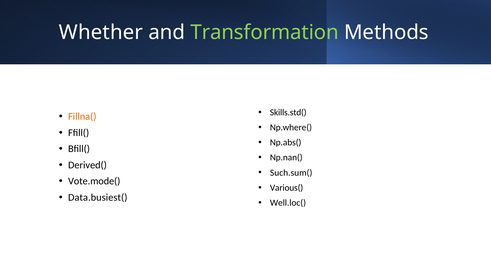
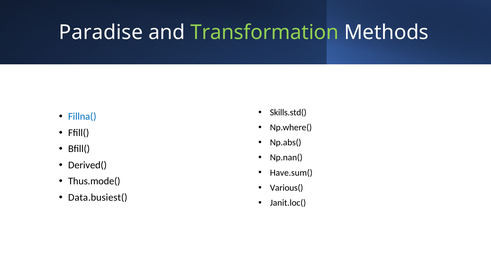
Whether: Whether -> Paradise (101, 33)
Fillna( colour: orange -> blue (82, 117)
Such.sum(: Such.sum( -> Have.sum( (291, 173)
Vote.mode(: Vote.mode( -> Thus.mode( (94, 181)
Well.loc(: Well.loc( -> Janit.loc( (288, 203)
